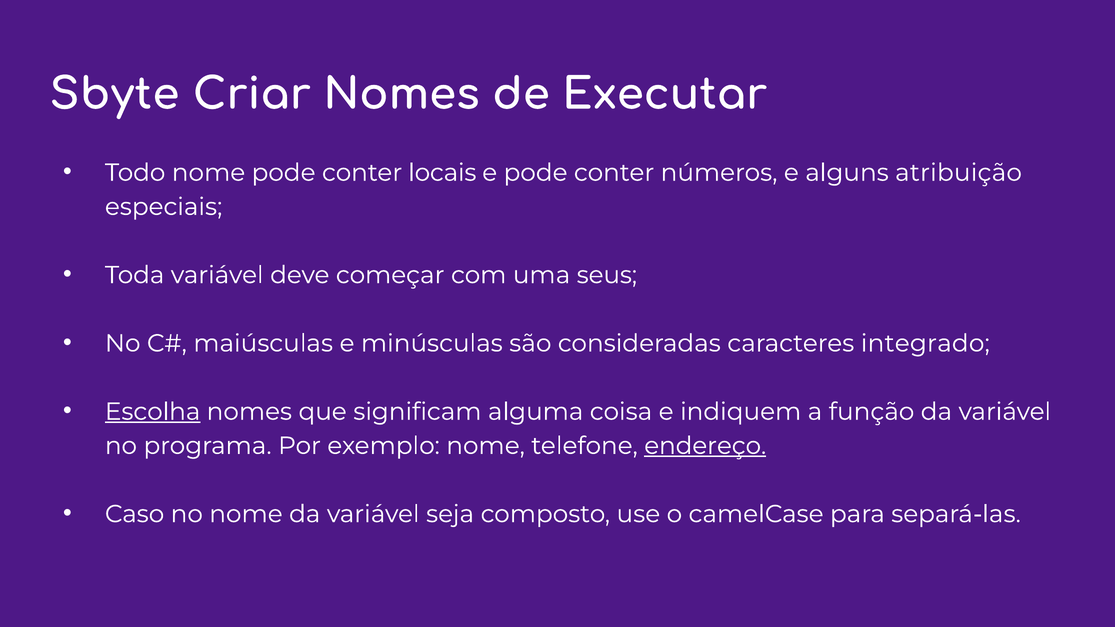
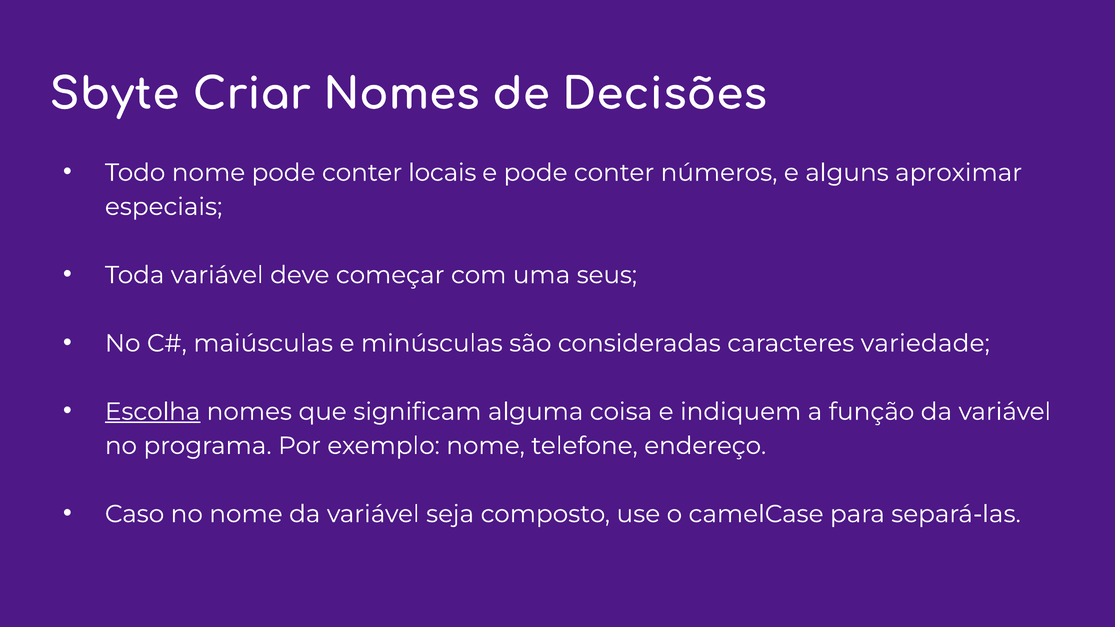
Executar: Executar -> Decisões (665, 94)
atribuição: atribuição -> aproximar (959, 173)
integrado: integrado -> variedade (925, 343)
endereço underline: present -> none (705, 446)
